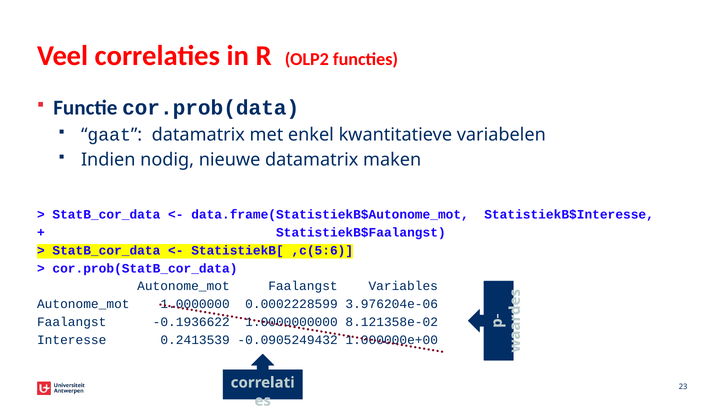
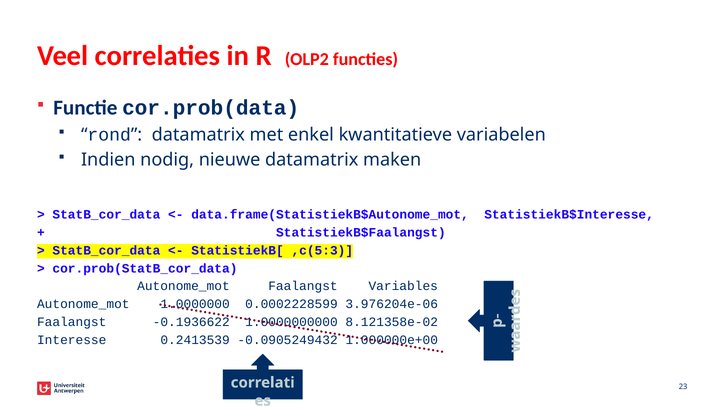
gaat: gaat -> rond (109, 135)
,c(5:6: ,c(5:6 -> ,c(5:3 (322, 251)
